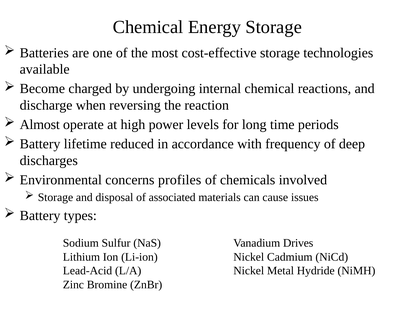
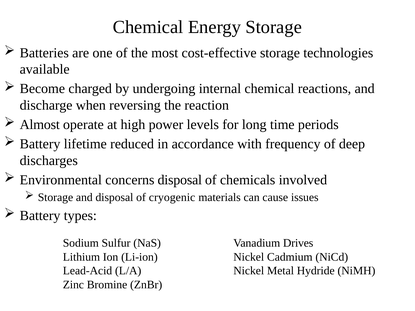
concerns profiles: profiles -> disposal (180, 180)
associated: associated -> cryogenic (172, 197)
